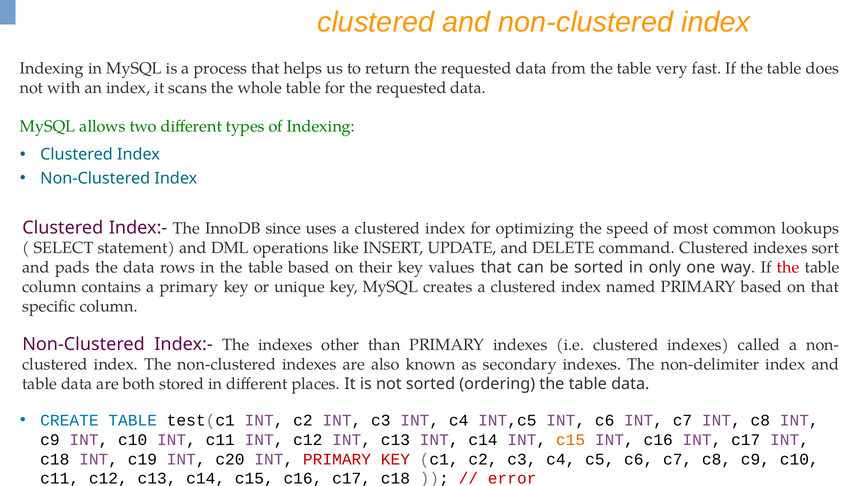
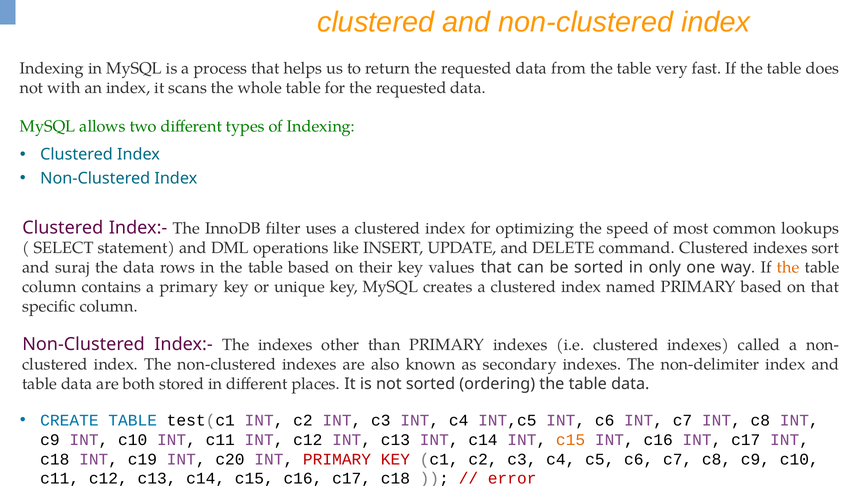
since: since -> filter (283, 228)
pads: pads -> suraj (72, 268)
the colour: red -> orange (788, 268)
